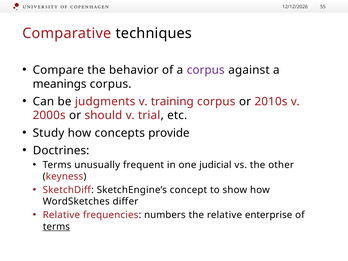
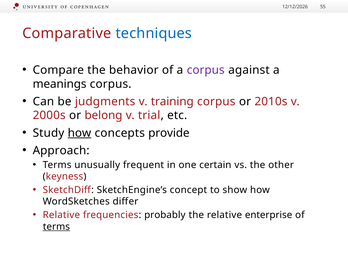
techniques colour: black -> blue (154, 33)
should: should -> belong (103, 115)
how underline: none -> present (79, 133)
Doctrines: Doctrines -> Approach (61, 150)
judicial: judicial -> certain (215, 165)
numbers: numbers -> probably (165, 215)
